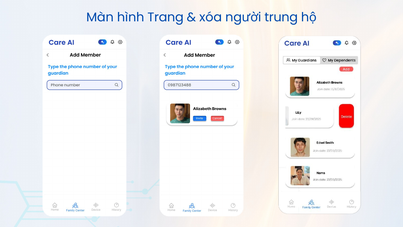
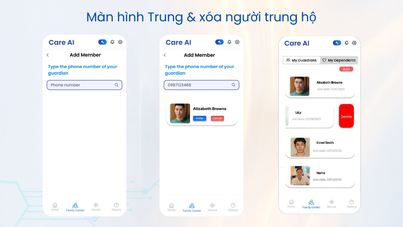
hình Trang: Trang -> Trung (166, 17)
